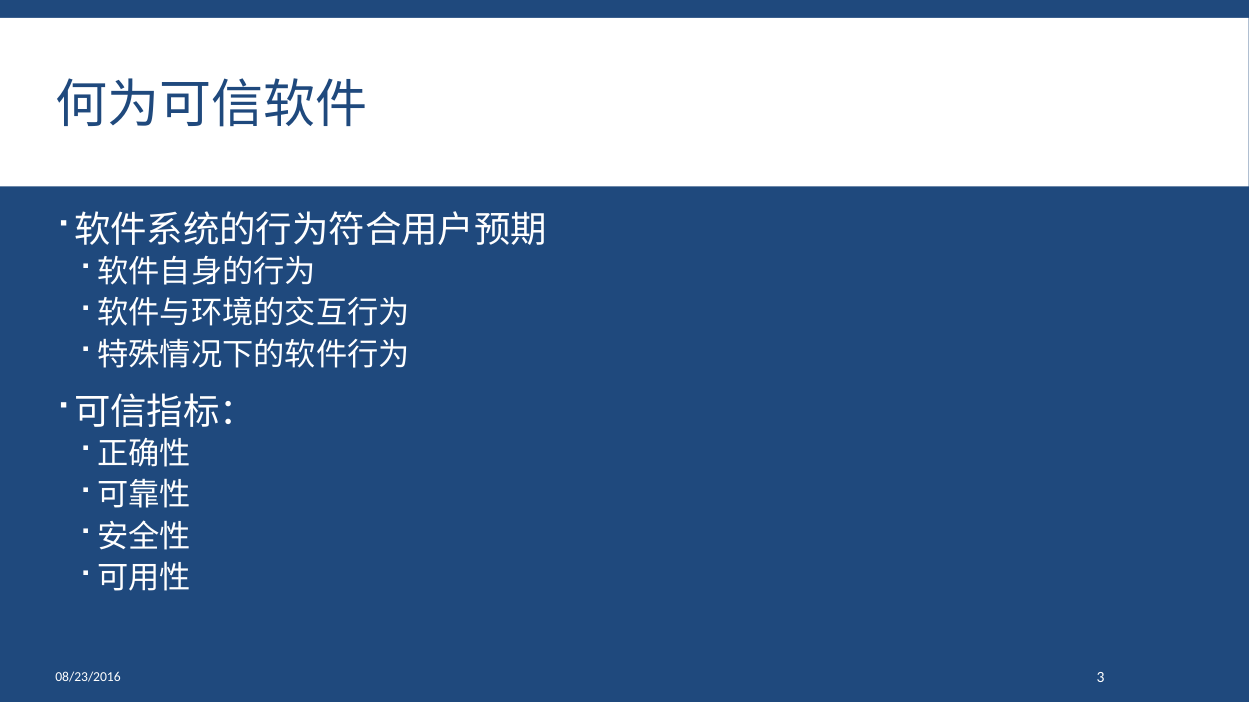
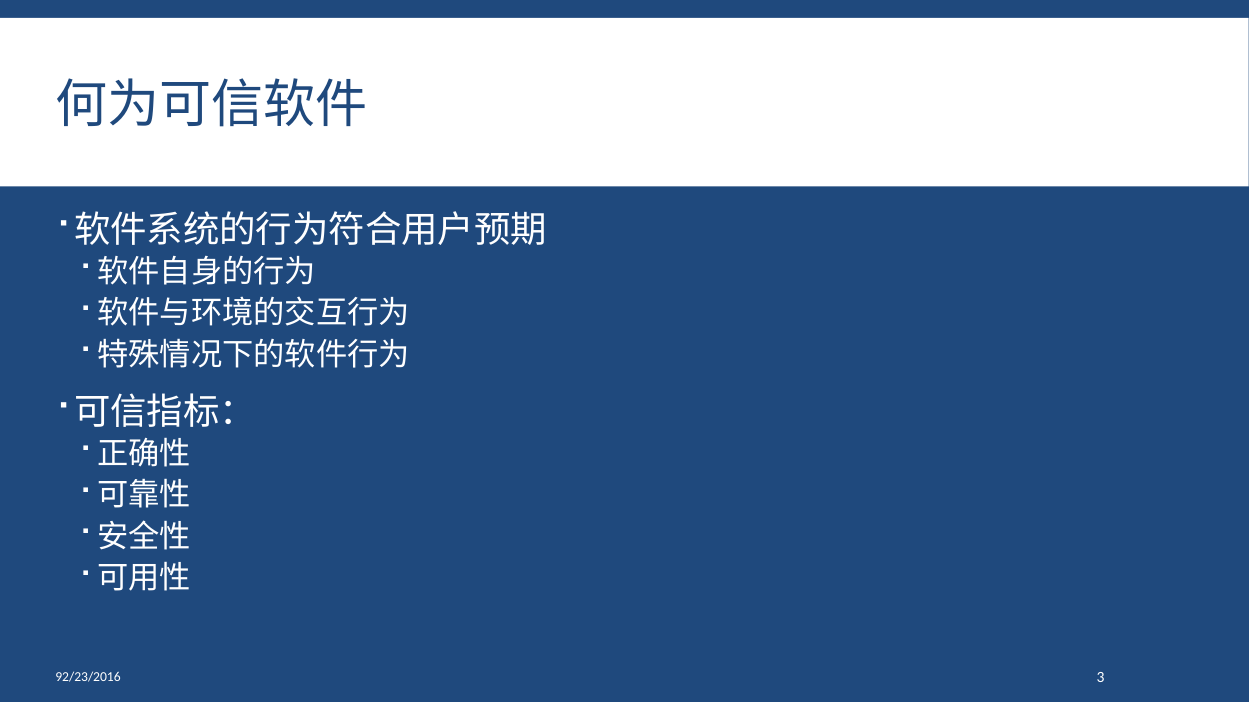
08/23/2016: 08/23/2016 -> 92/23/2016 (88, 678)
